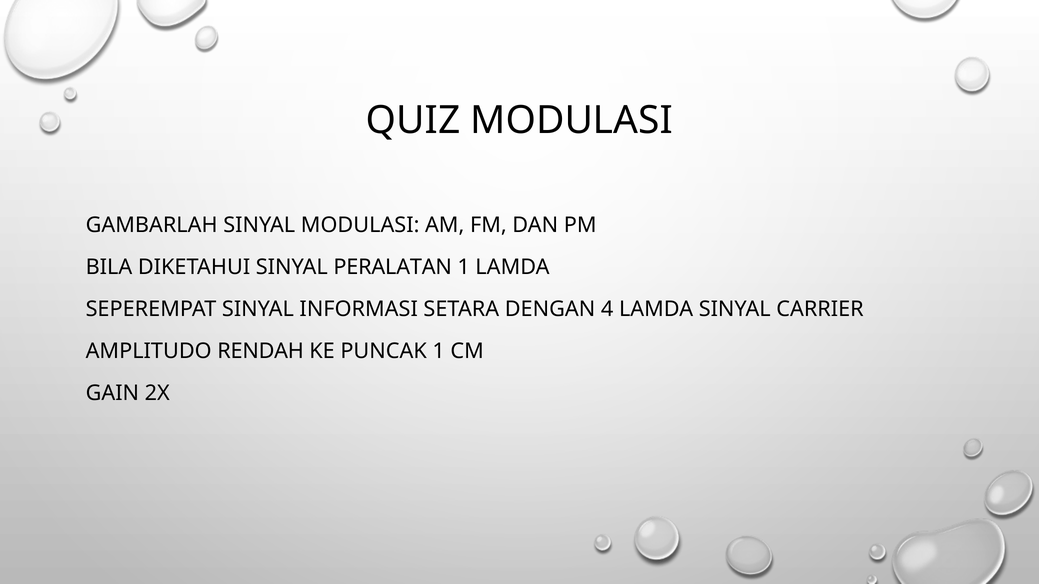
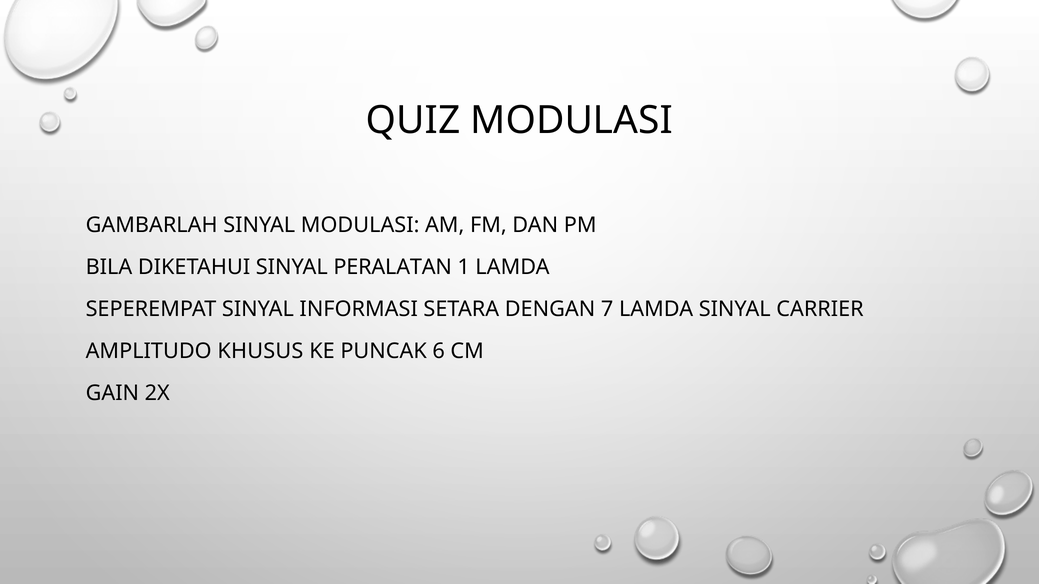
4: 4 -> 7 (607, 309)
RENDAH: RENDAH -> KHUSUS (260, 351)
PUNCAK 1: 1 -> 6 (439, 351)
